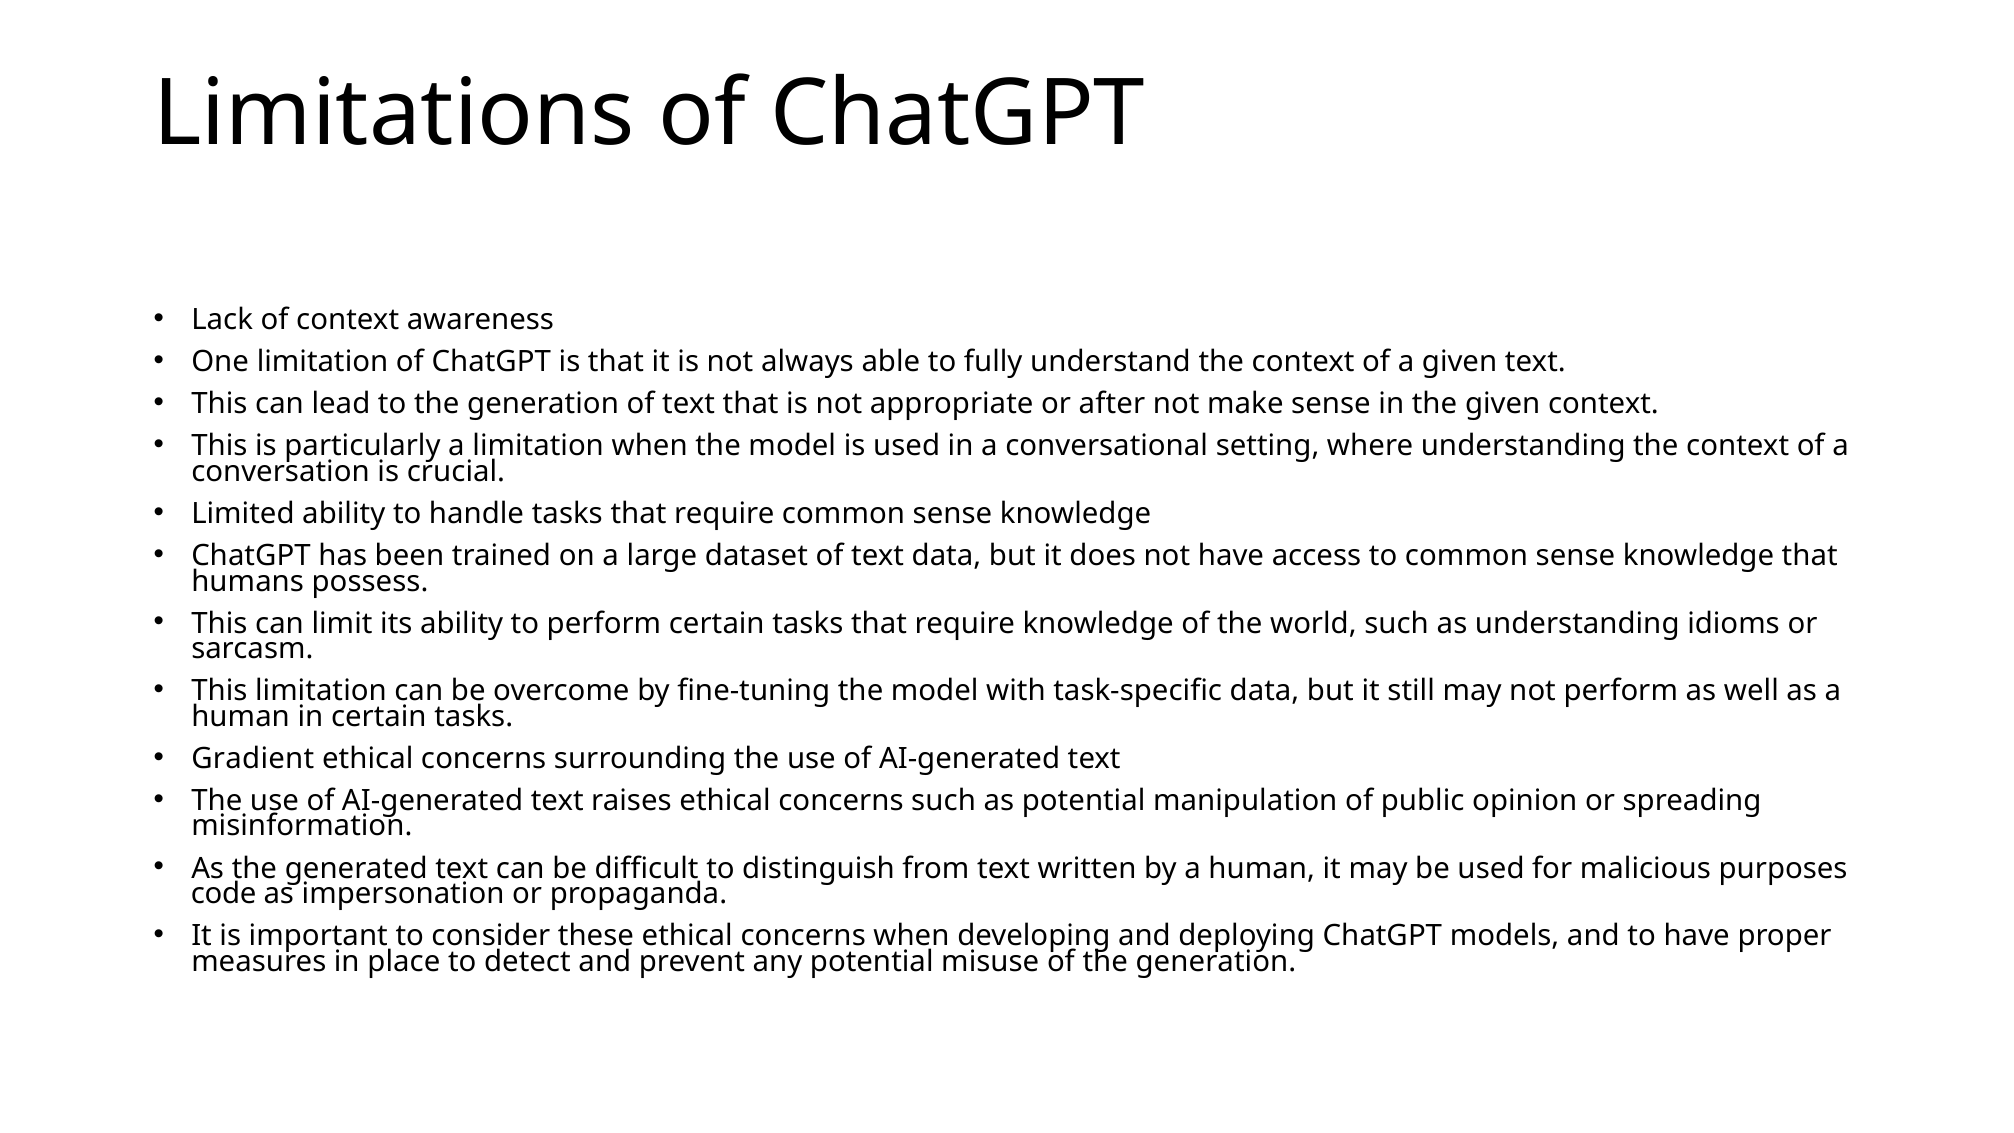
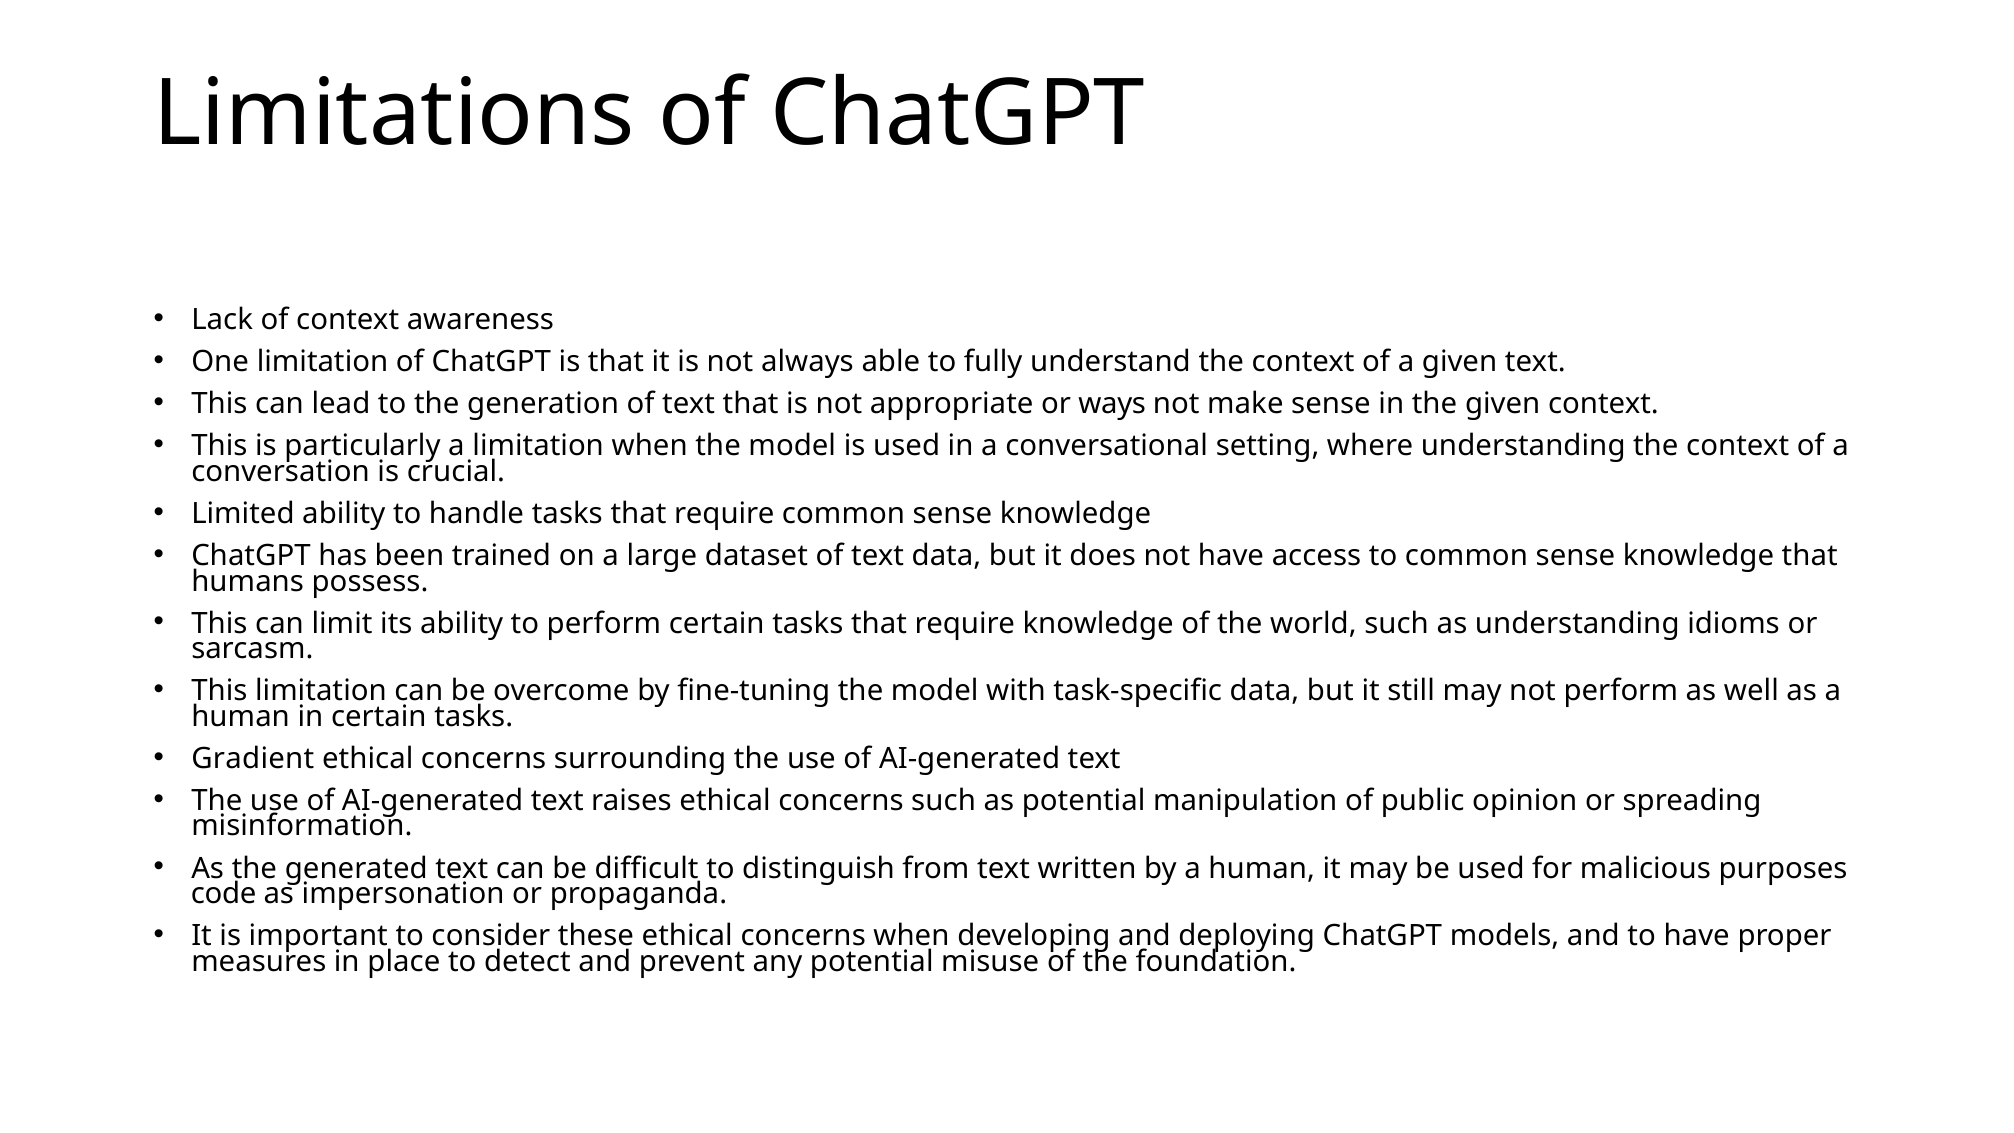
after: after -> ways (1112, 404)
of the generation: generation -> foundation (1216, 961)
